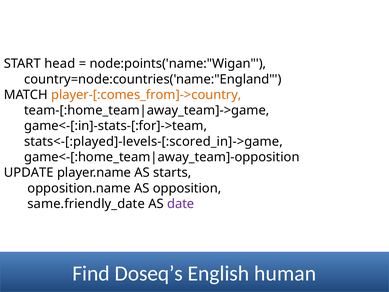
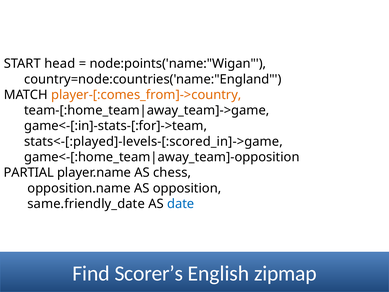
UPDATE: UPDATE -> PARTIAL (29, 173)
starts: starts -> chess (172, 173)
date colour: purple -> blue (181, 204)
Doseq’s: Doseq’s -> Scorer’s (149, 273)
human: human -> zipmap (285, 273)
